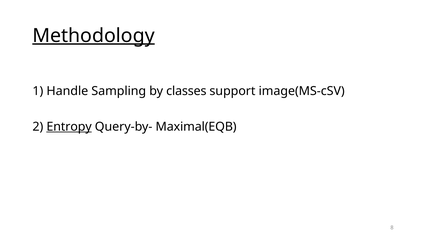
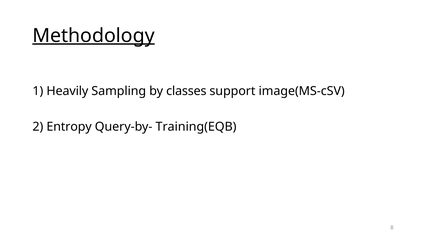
Handle: Handle -> Heavily (67, 91)
Entropy underline: present -> none (69, 127)
Maximal(EQB: Maximal(EQB -> Training(EQB (196, 127)
